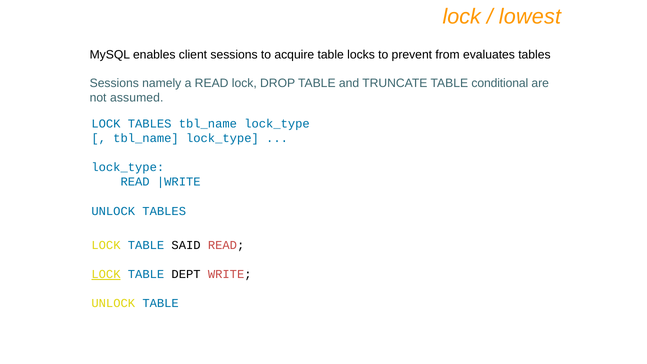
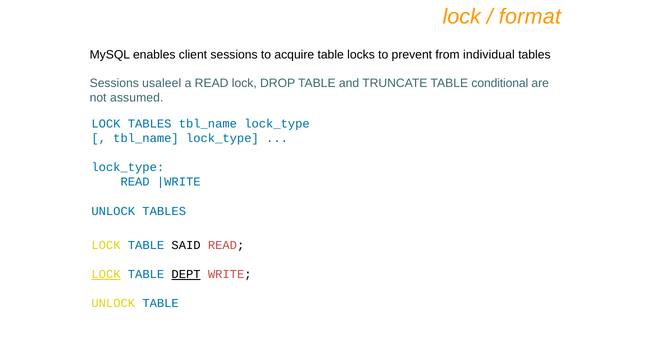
lowest: lowest -> format (530, 17)
evaluates: evaluates -> individual (489, 55)
namely: namely -> usaleel (162, 83)
DEPT underline: none -> present (186, 274)
